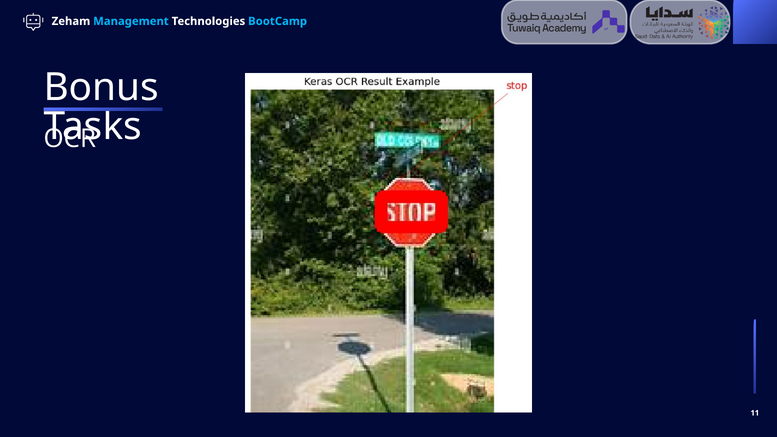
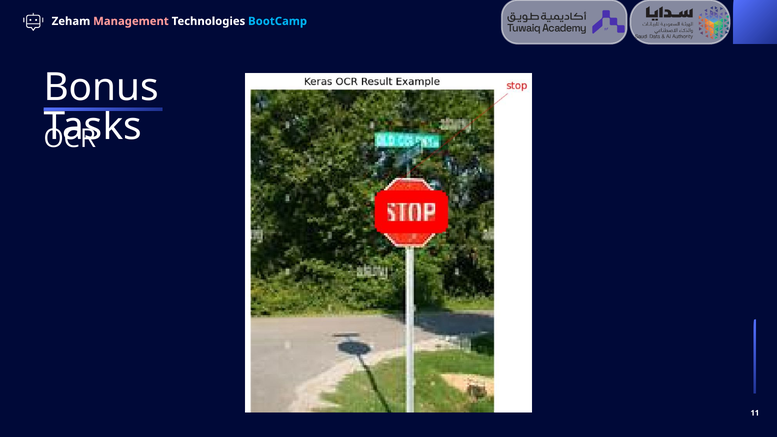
Management colour: light blue -> pink (131, 21)
